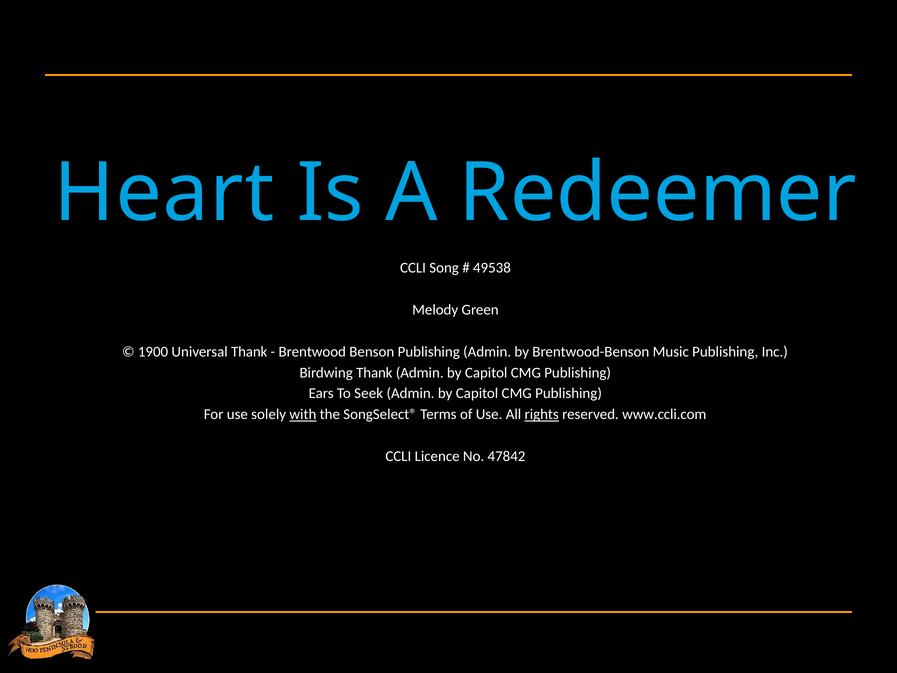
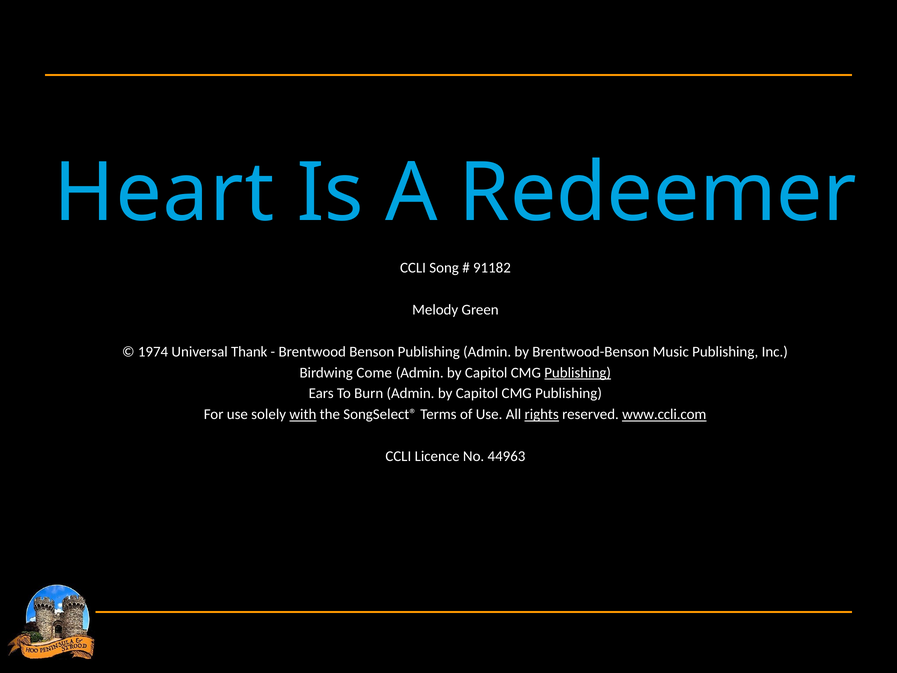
49538: 49538 -> 91182 (492, 268)
1900: 1900 -> 1974 (153, 352)
Birdwing Thank: Thank -> Come (374, 372)
Publishing underline: none -> present (578, 372)
Seek: Seek -> Burn (369, 393)
www.ccli.com underline: none -> present (664, 414)
47842: 47842 -> 44963 (506, 456)
